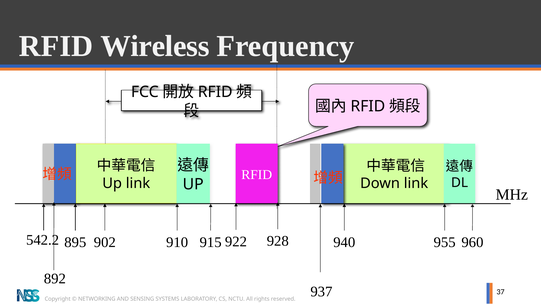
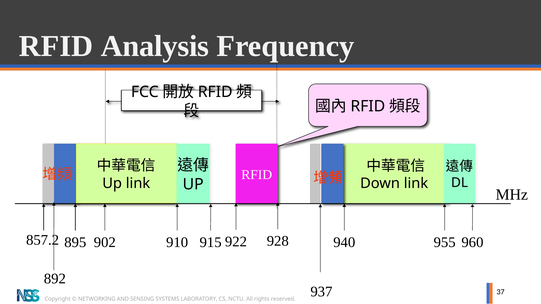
Wireless: Wireless -> Analysis (155, 46)
542.2: 542.2 -> 857.2 (43, 240)
